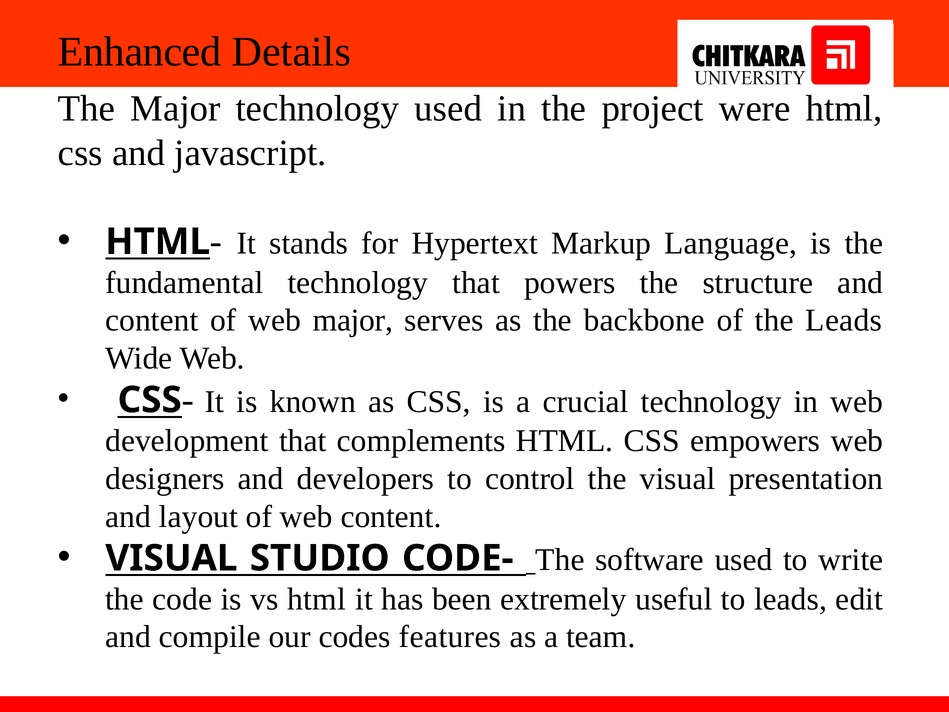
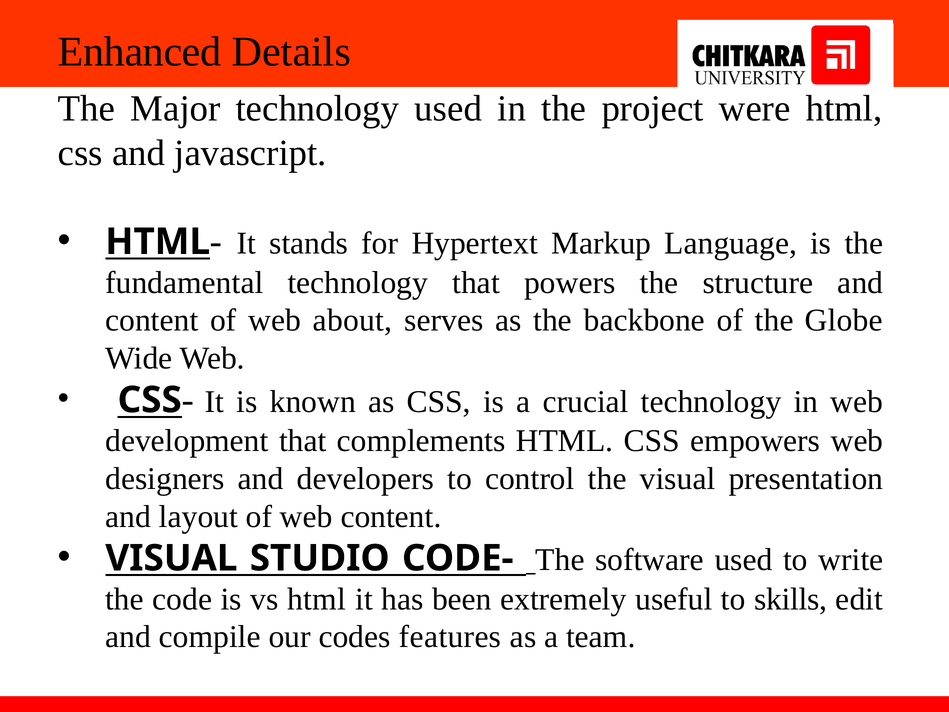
web major: major -> about (353, 320)
the Leads: Leads -> Globe (844, 320)
to leads: leads -> skills (791, 599)
